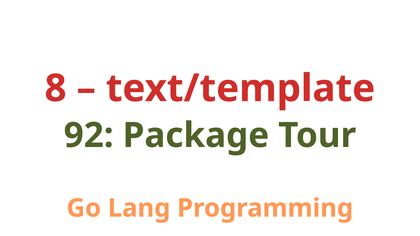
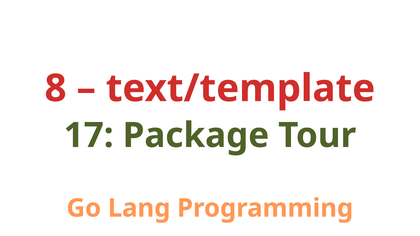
92: 92 -> 17 (89, 136)
